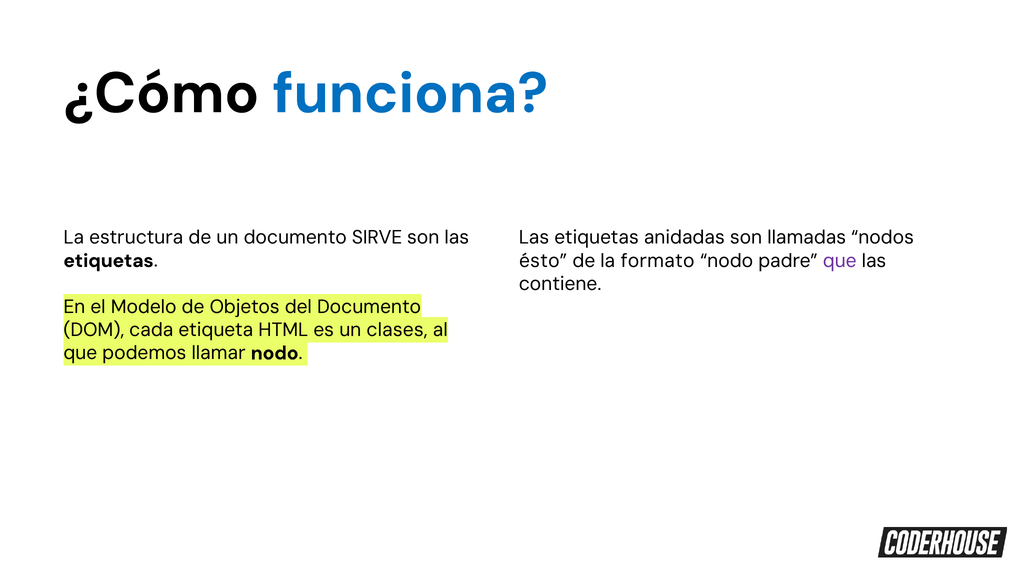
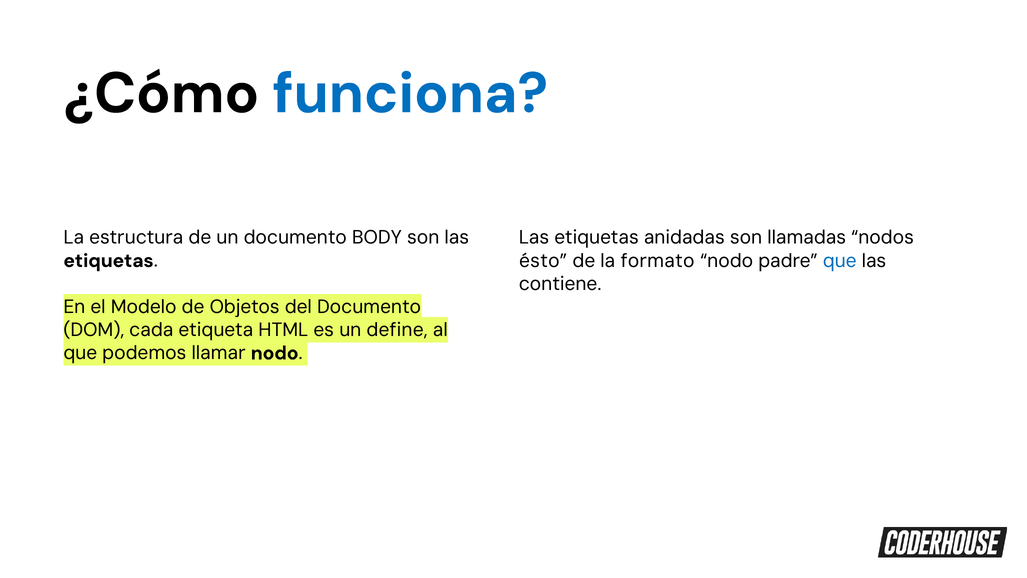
SIRVE: SIRVE -> BODY (377, 237)
que colour: purple -> blue (840, 261)
clases: clases -> define (397, 330)
